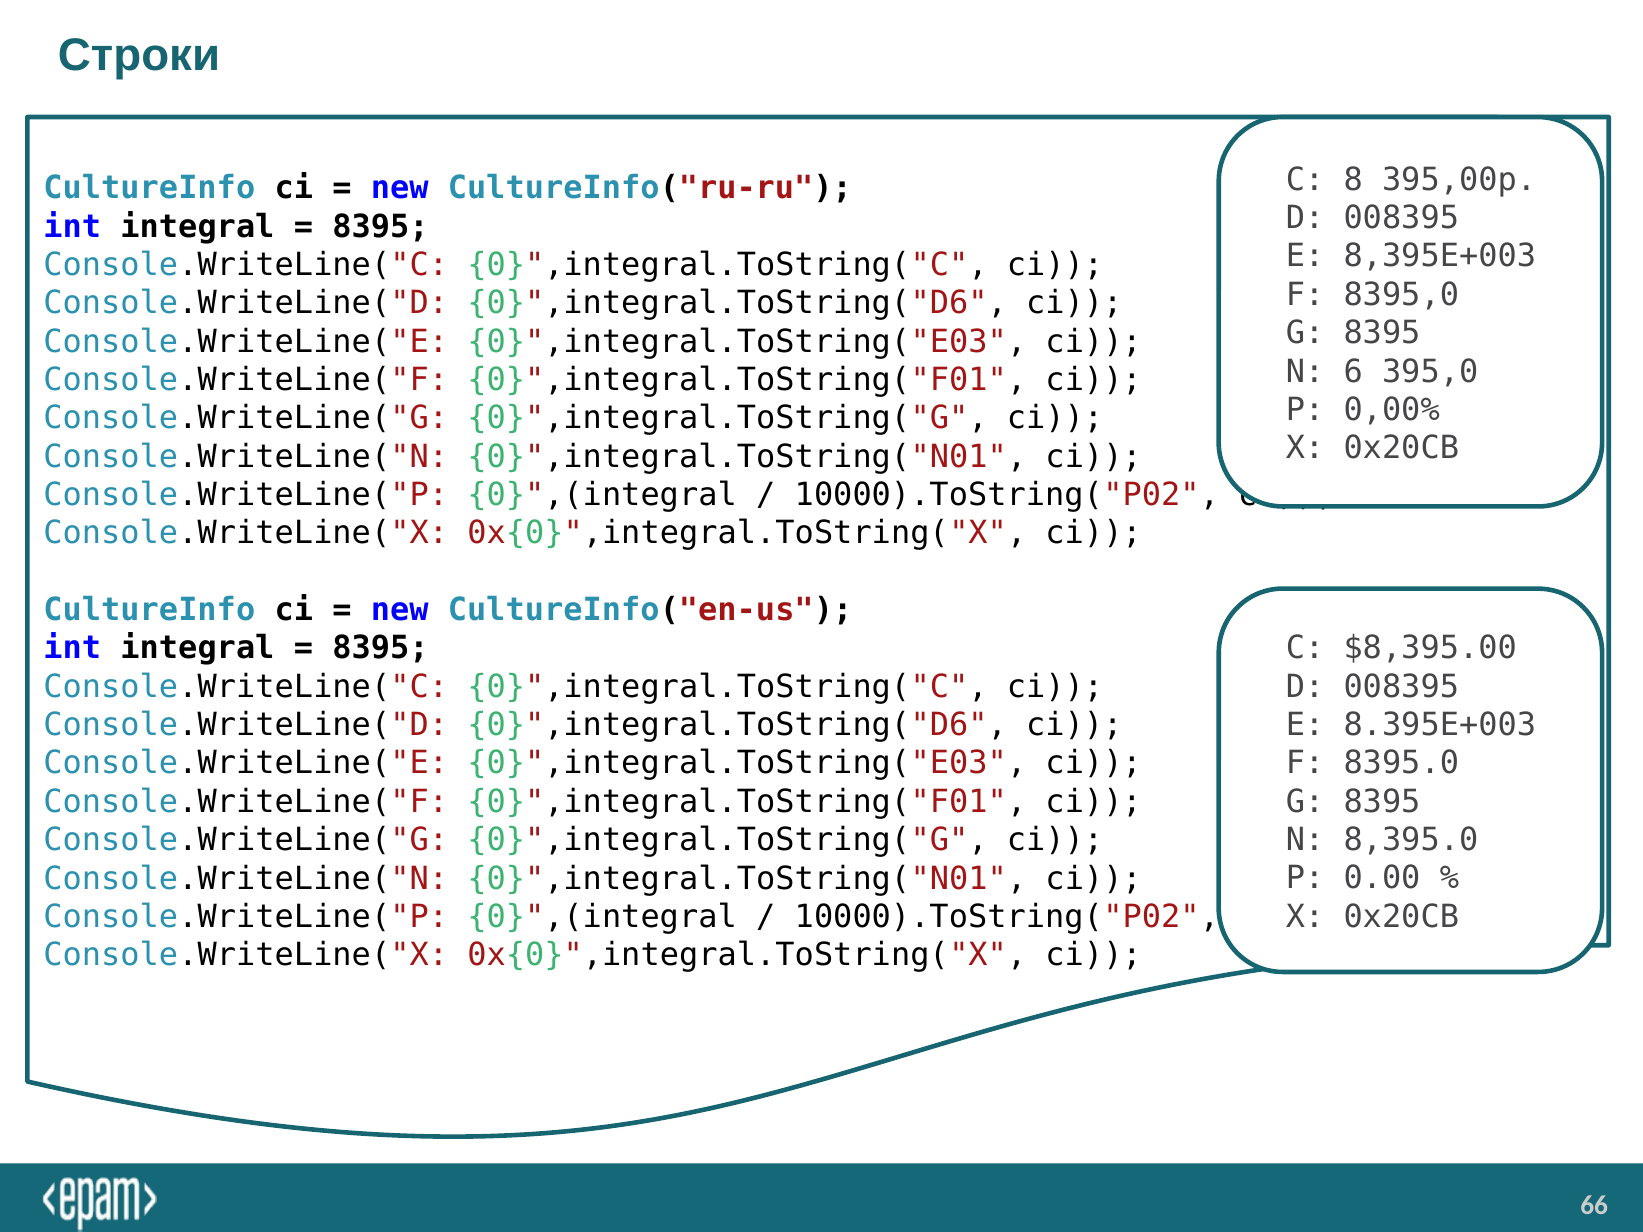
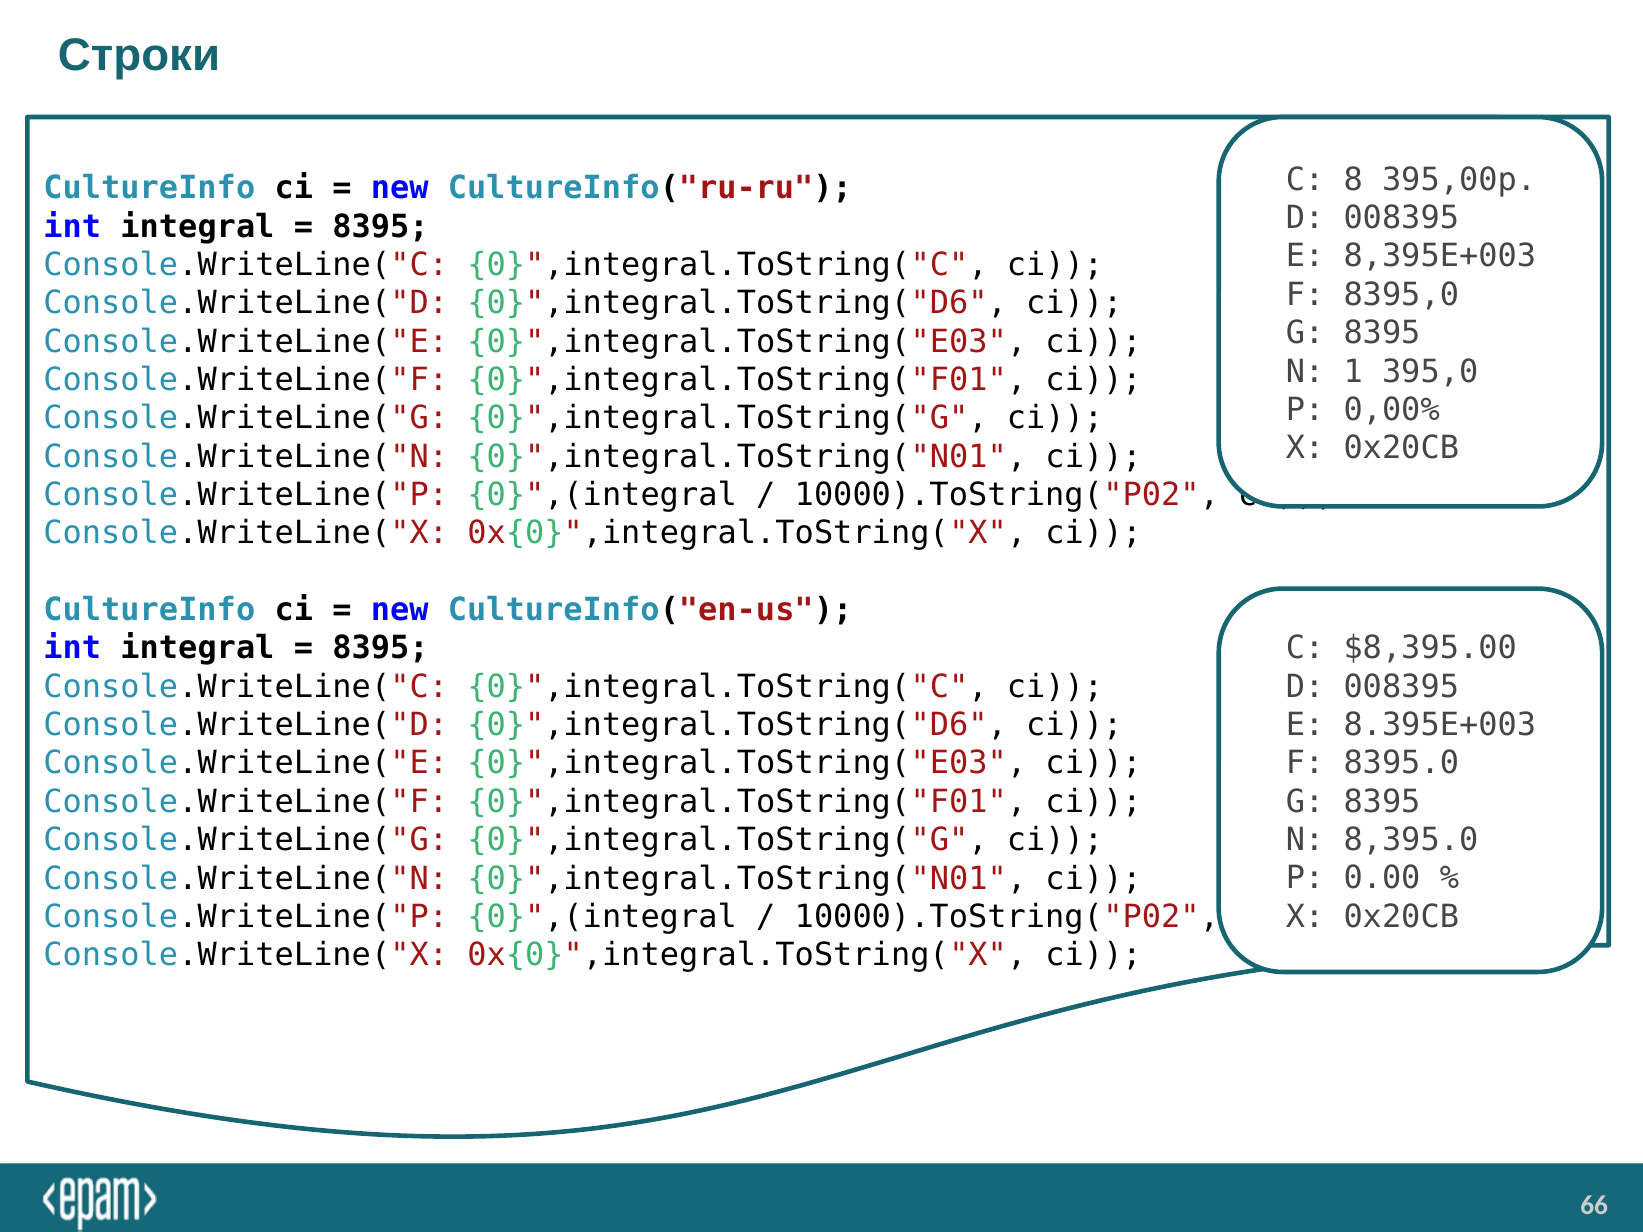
6: 6 -> 1 (1353, 372)
